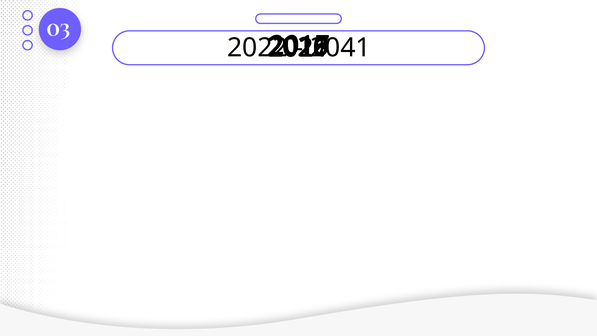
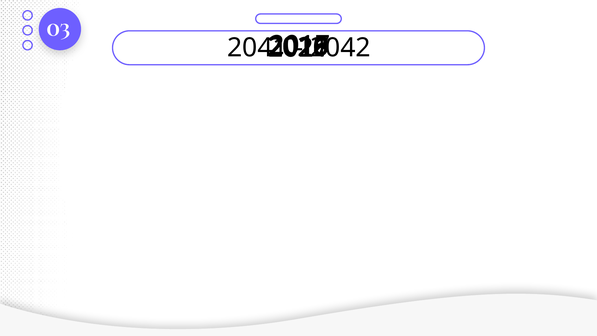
2022: 2022 -> 2041 (257, 48)
2041: 2041 -> 2042 (340, 48)
